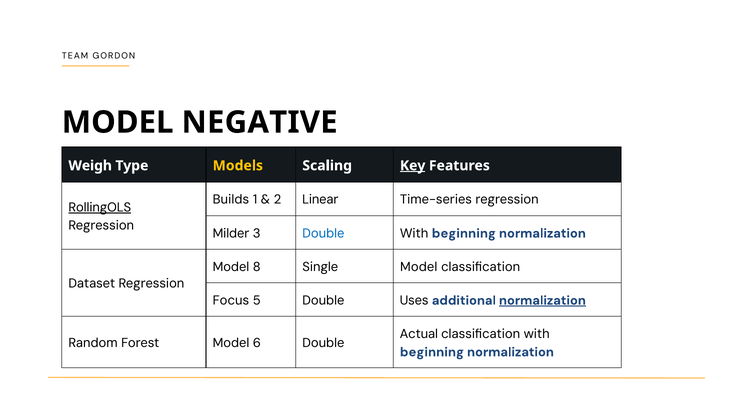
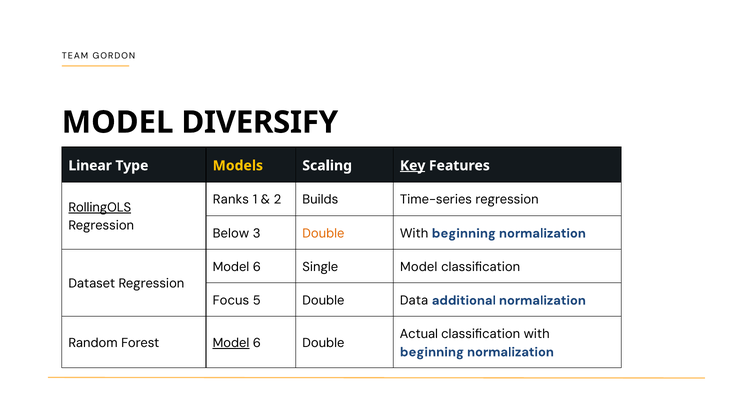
NEGATIVE: NEGATIVE -> DIVERSIFY (260, 122)
Weigh: Weigh -> Linear (90, 166)
Builds: Builds -> Ranks (231, 200)
Linear: Linear -> Builds (320, 200)
Milder: Milder -> Below (231, 233)
Double colour: blue -> orange (323, 233)
8: 8 -> 6 (257, 267)
Uses: Uses -> Data (414, 301)
normalization underline: present -> none (542, 301)
Model underline: none -> present (231, 343)
